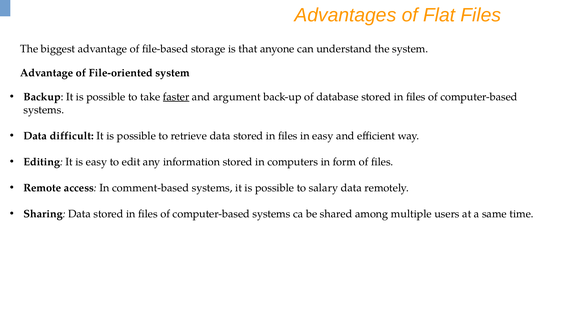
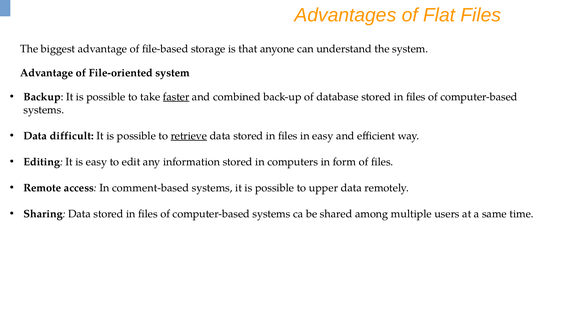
argument: argument -> combined (237, 97)
retrieve underline: none -> present (189, 136)
salary: salary -> upper (323, 188)
